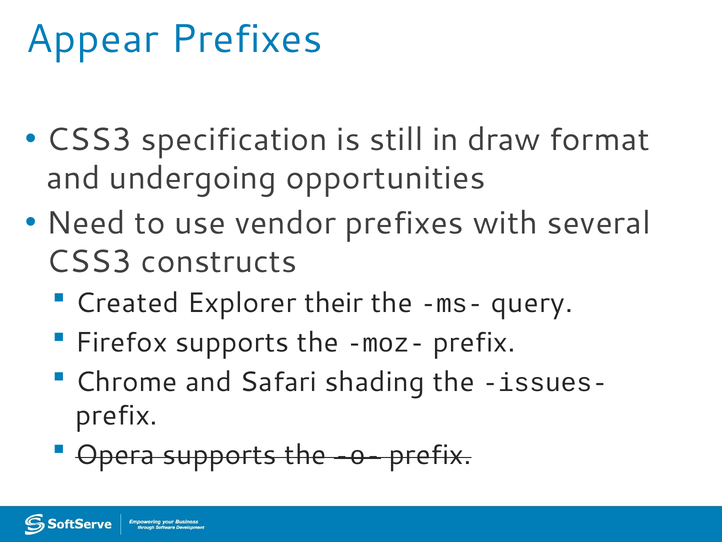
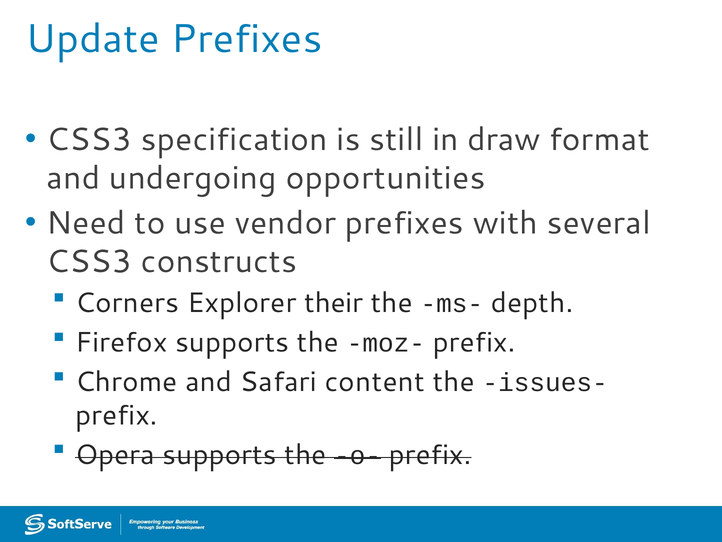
Appear: Appear -> Update (93, 39)
Created: Created -> Corners (127, 303)
query: query -> depth (532, 303)
shading: shading -> content (375, 381)
